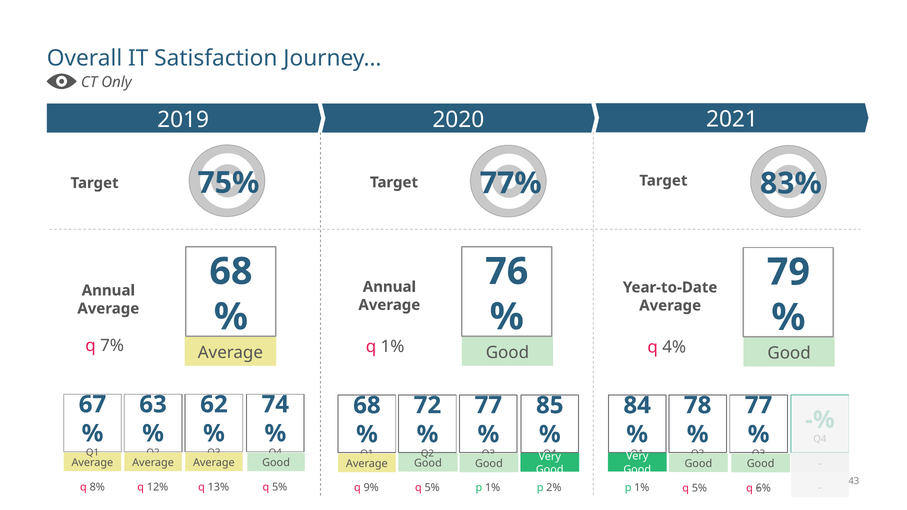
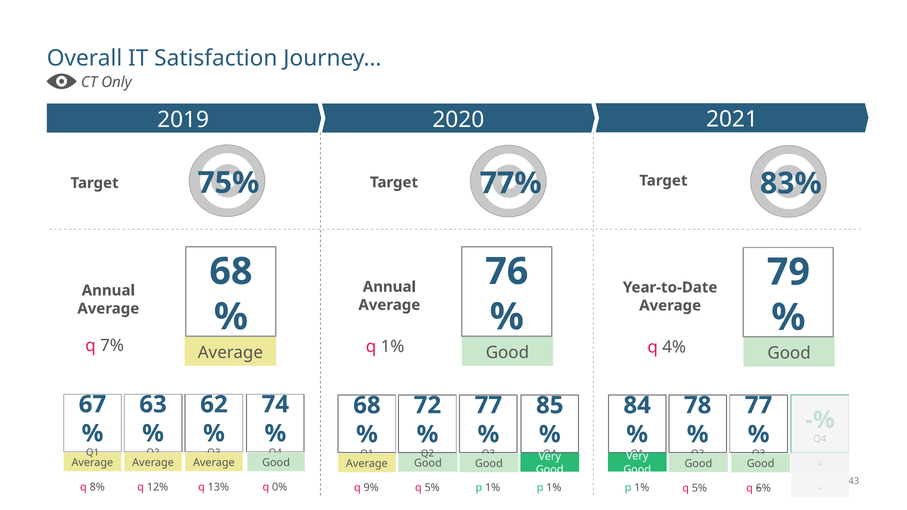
13% q 5%: 5% -> 0% (280, 487)
2%: 2% -> 1% (554, 488)
